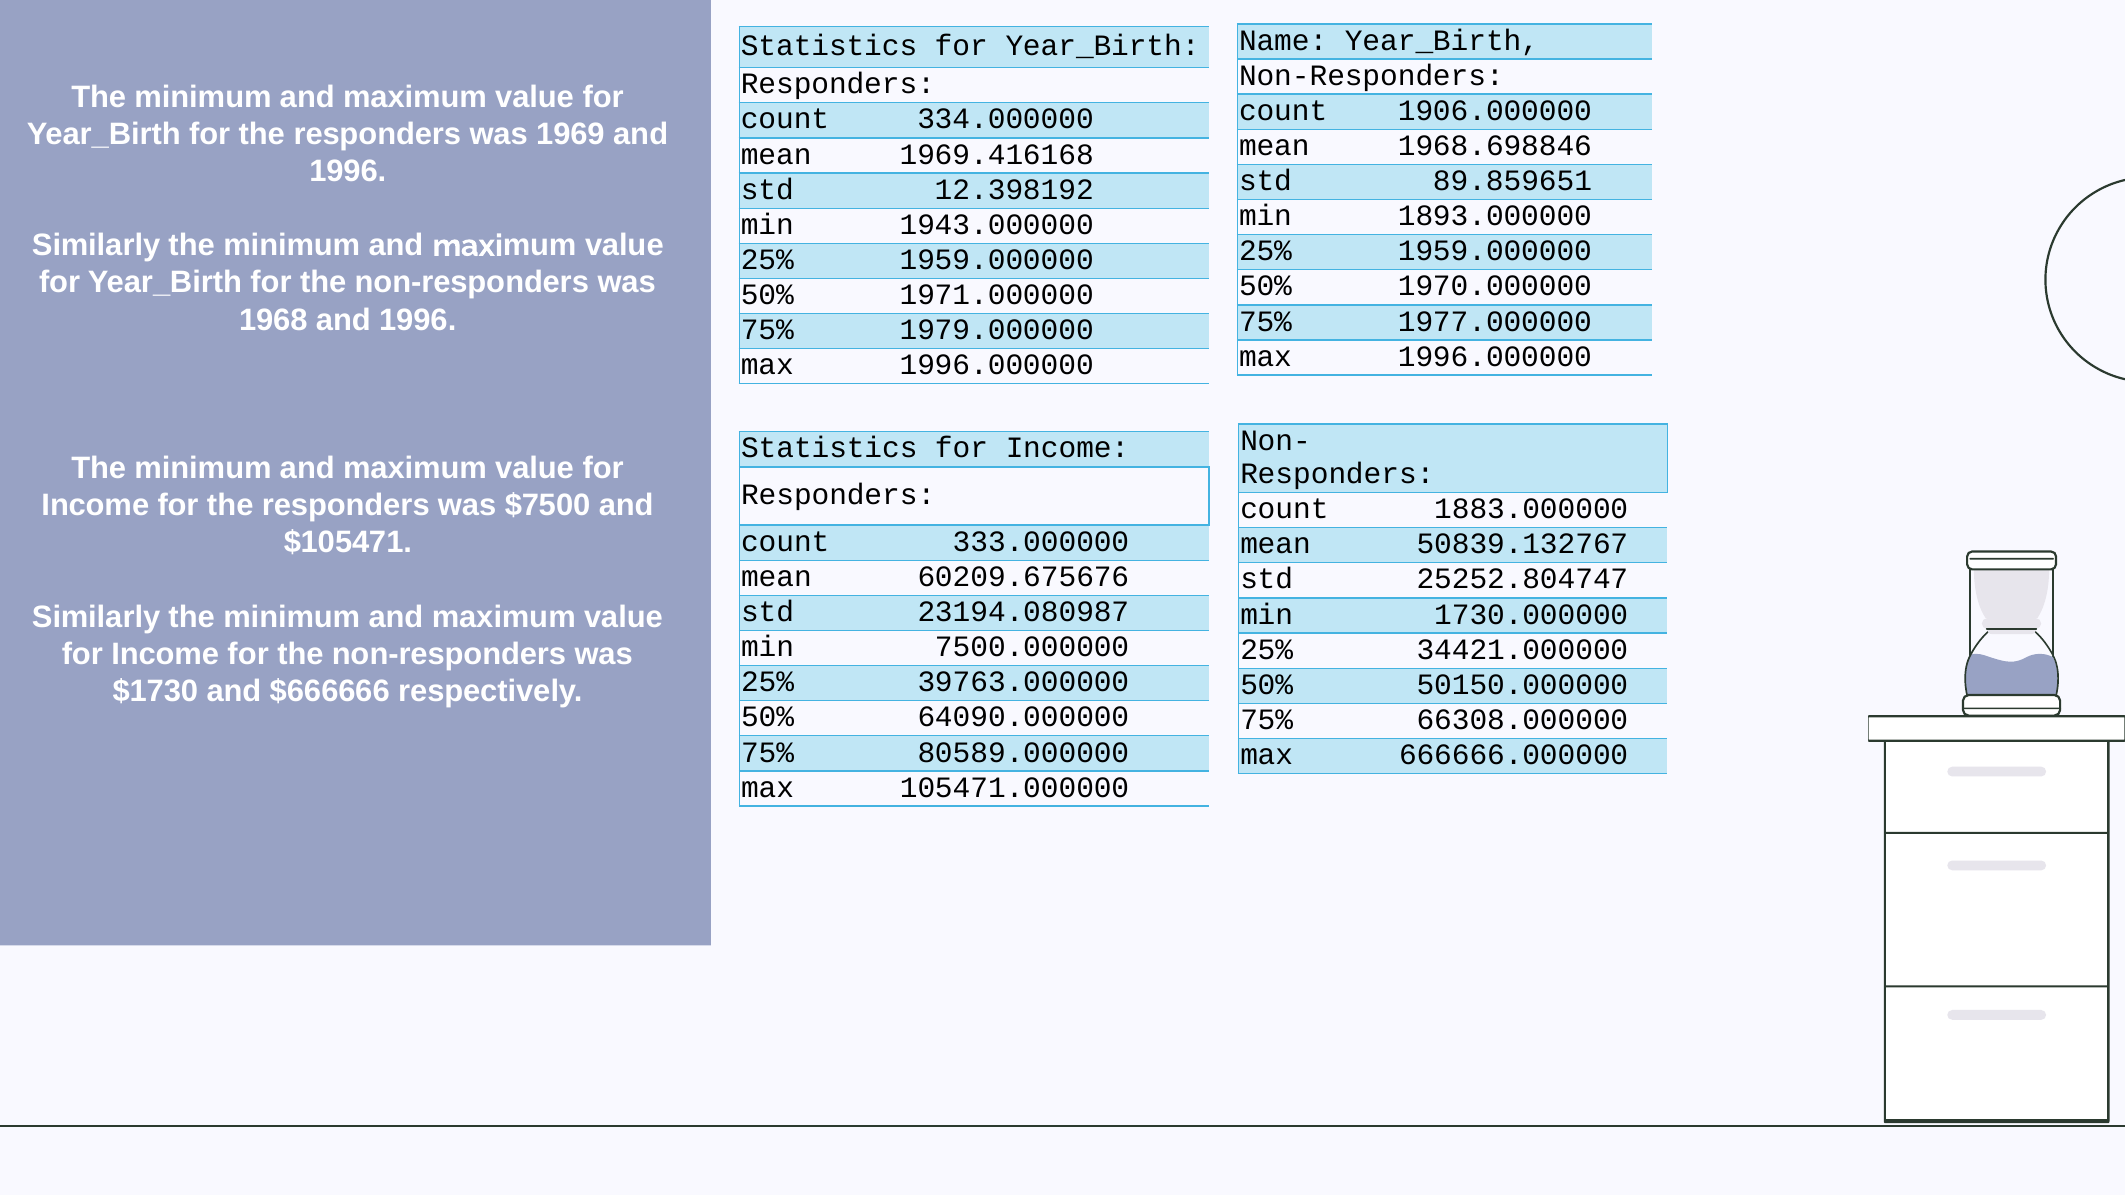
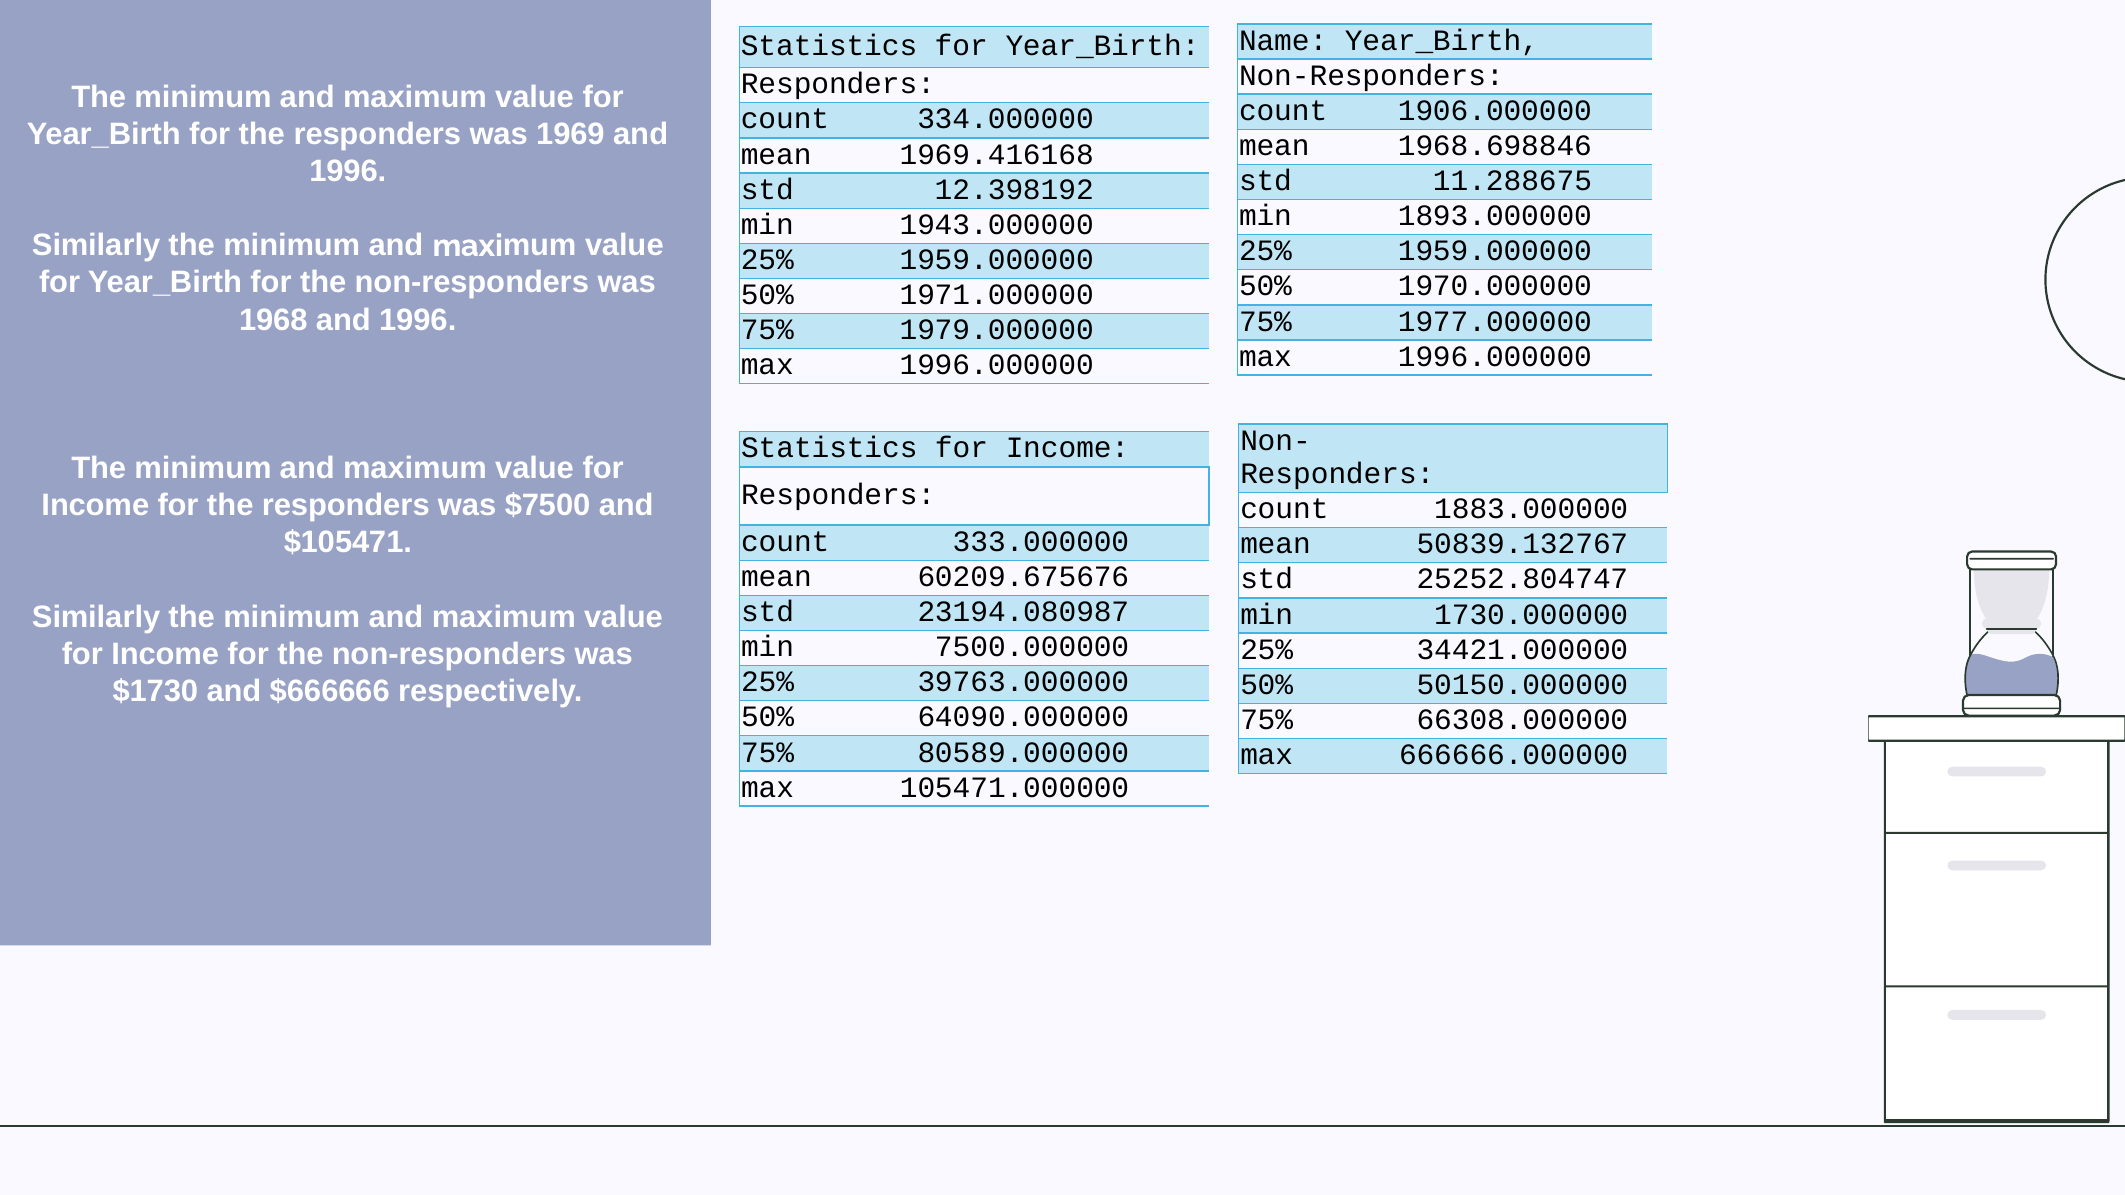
89.859651: 89.859651 -> 11.288675 (1512, 181)
